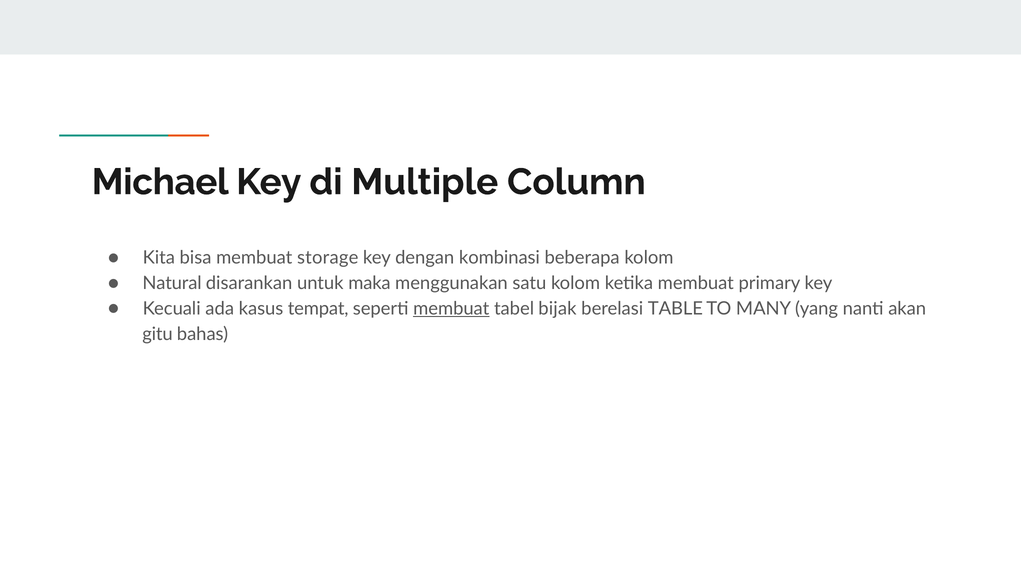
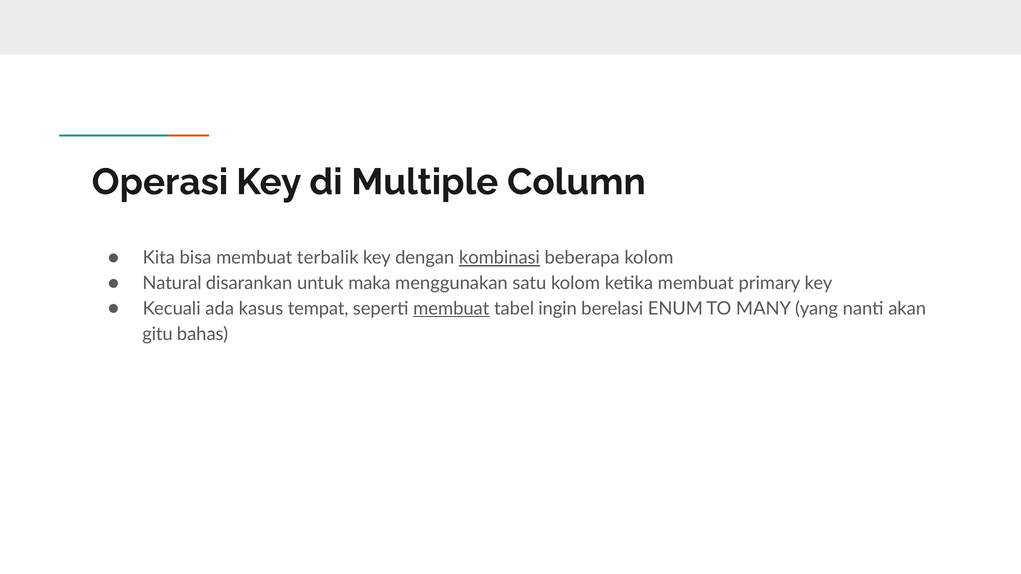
Michael: Michael -> Operasi (160, 182)
storage: storage -> terbalik (328, 258)
kombinasi underline: none -> present (499, 258)
bijak: bijak -> ingin (558, 309)
TABLE: TABLE -> ENUM (675, 309)
